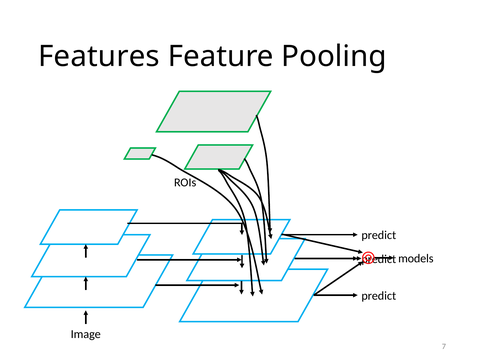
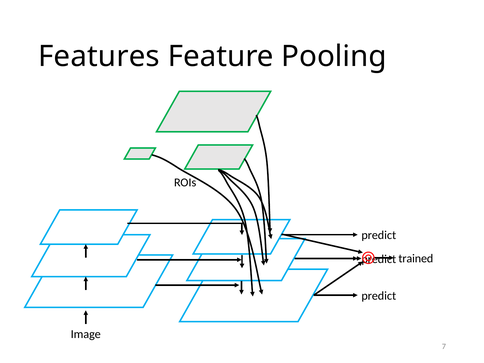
models: models -> trained (416, 258)
